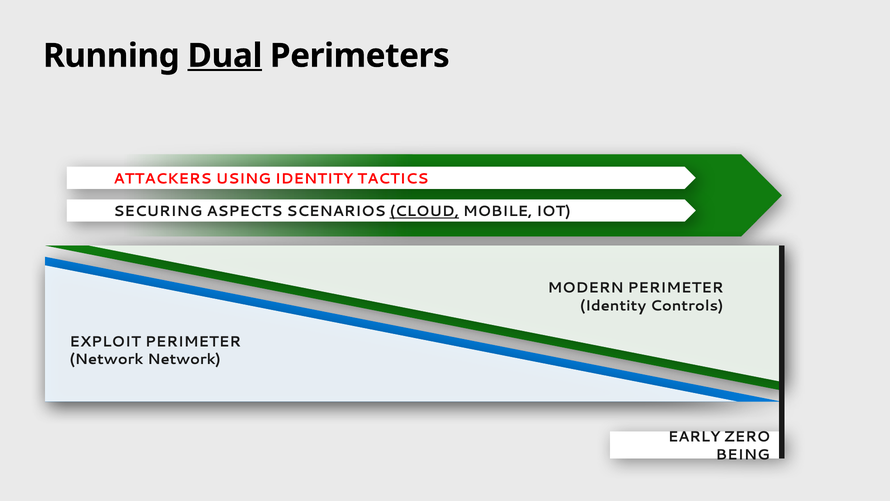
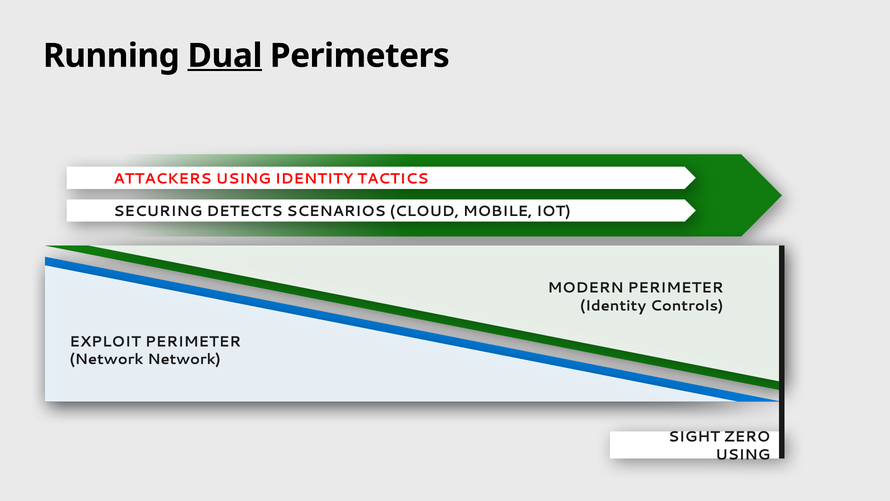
ASPECTS: ASPECTS -> DETECTS (244, 211)
CLOUD underline: present -> none (424, 211)
EARLY: EARLY -> SIGHT (694, 437)
BEING: BEING -> USING (743, 455)
